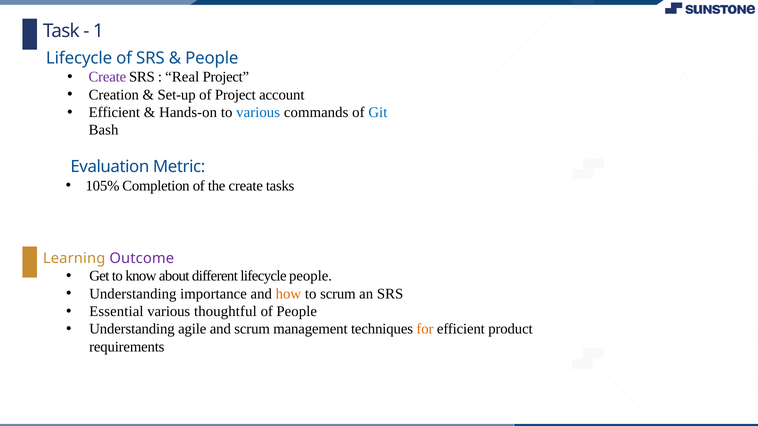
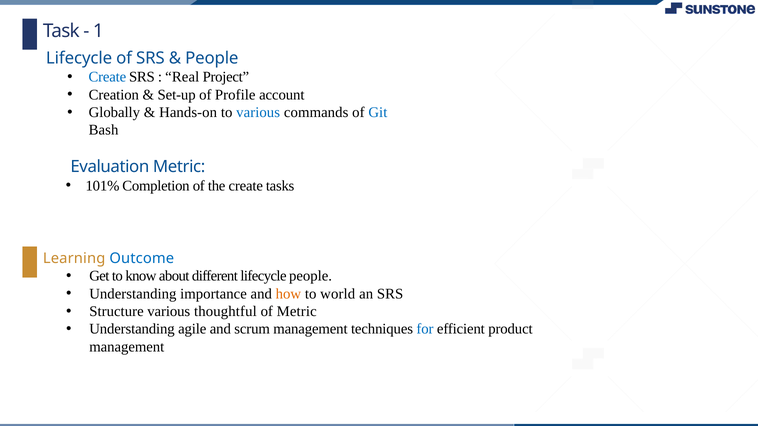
Create colour: purple -> blue (107, 77)
of Project: Project -> Profile (235, 95)
Efficient: Efficient -> Globally (114, 113)
105%: 105% -> 101% (102, 186)
Outcome colour: purple -> blue (142, 259)
to scrum: scrum -> world (338, 294)
Essential: Essential -> Structure (116, 312)
of People: People -> Metric (297, 312)
for colour: orange -> blue (425, 329)
requirements: requirements -> management (127, 347)
